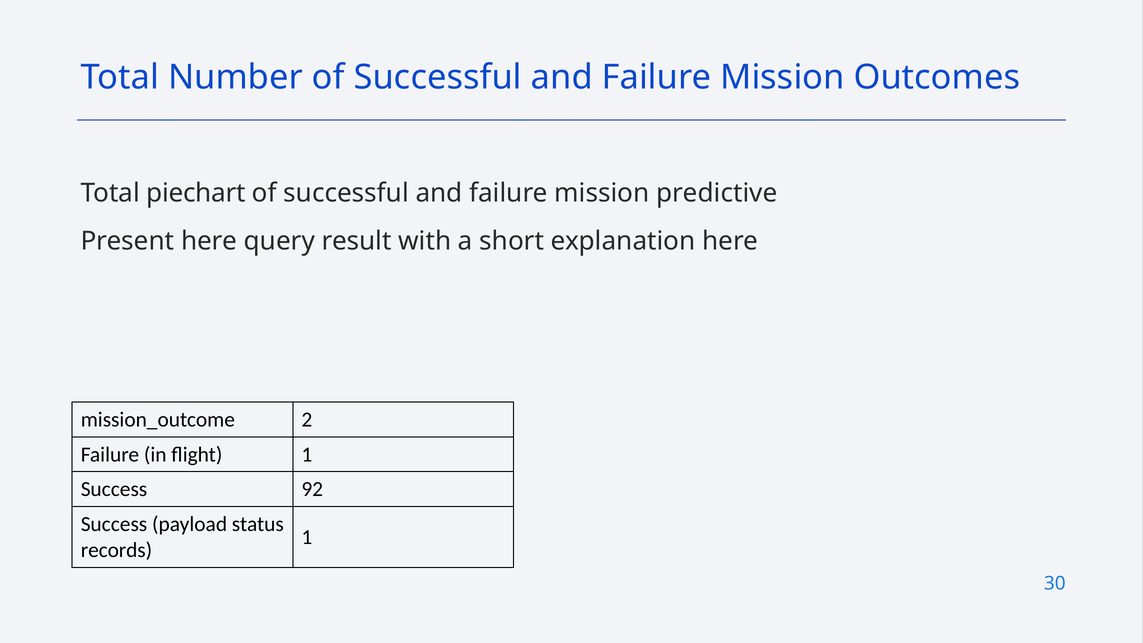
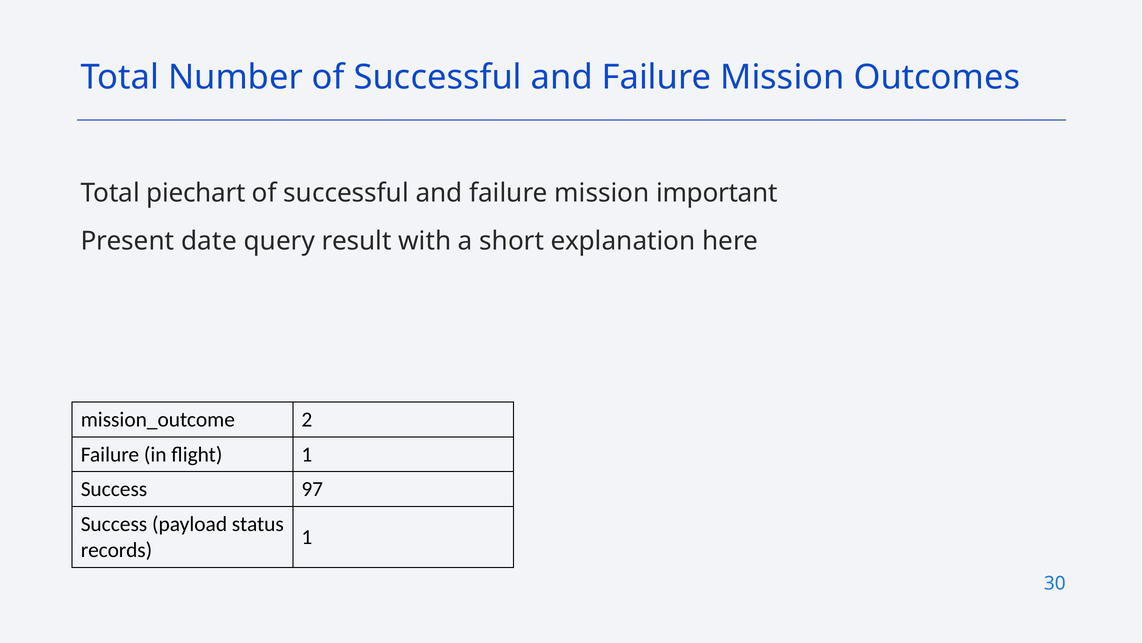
predictive: predictive -> important (717, 193)
Present here: here -> date (209, 241)
92: 92 -> 97 (312, 489)
